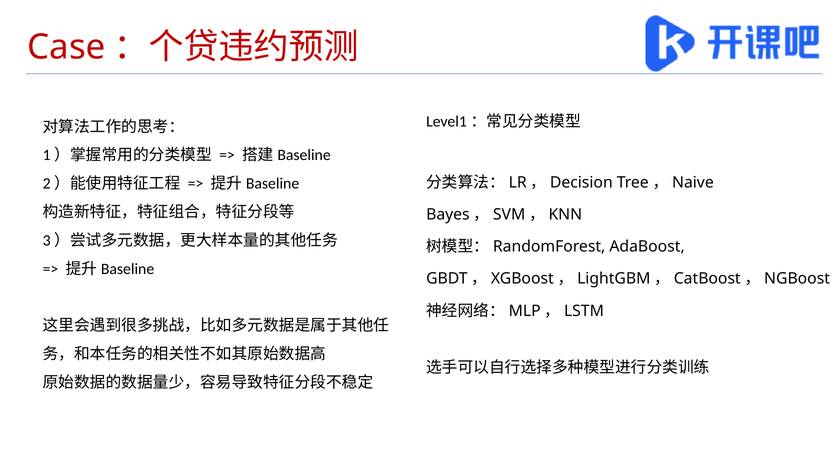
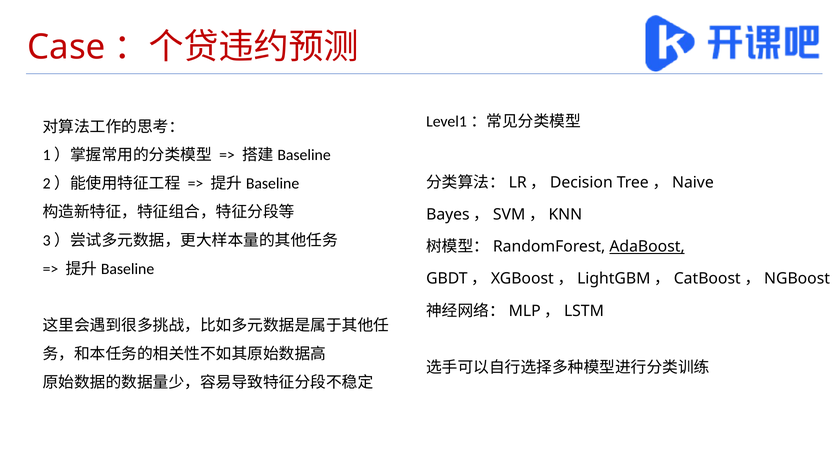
AdaBoost underline: none -> present (647, 246)
